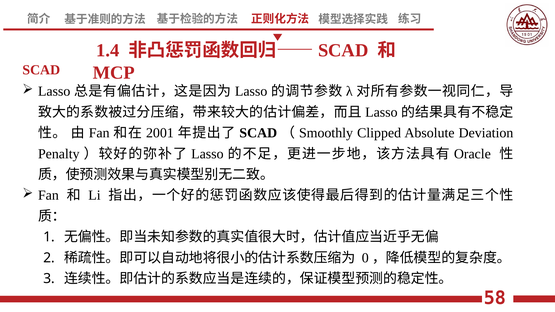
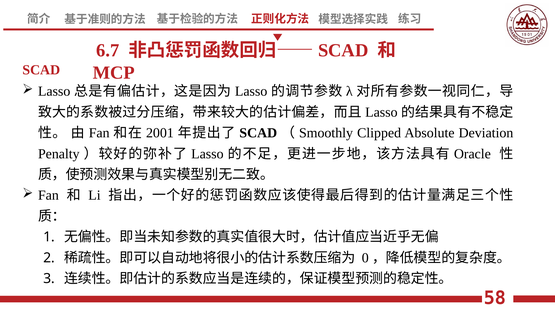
1.4: 1.4 -> 6.7 (108, 50)
